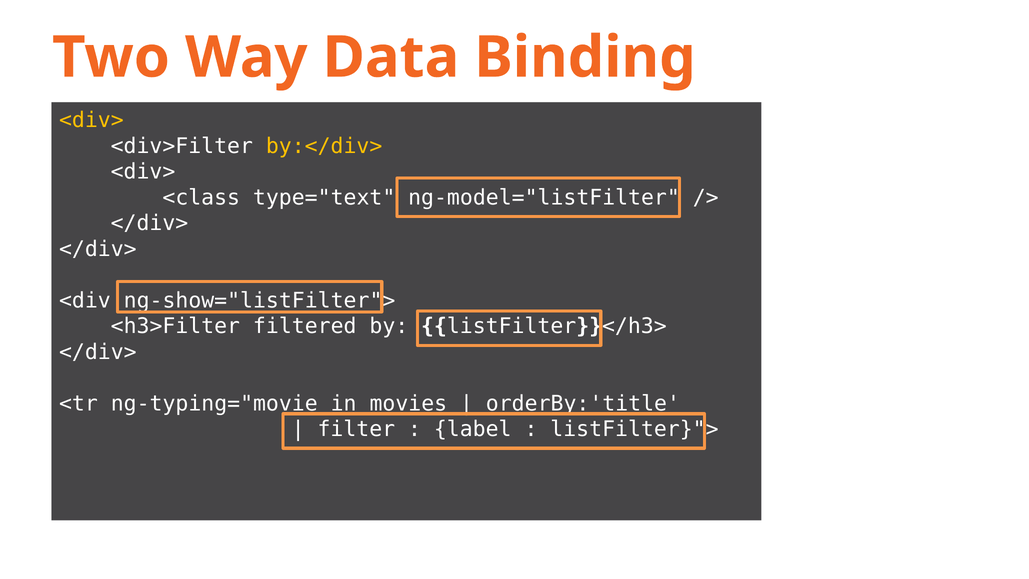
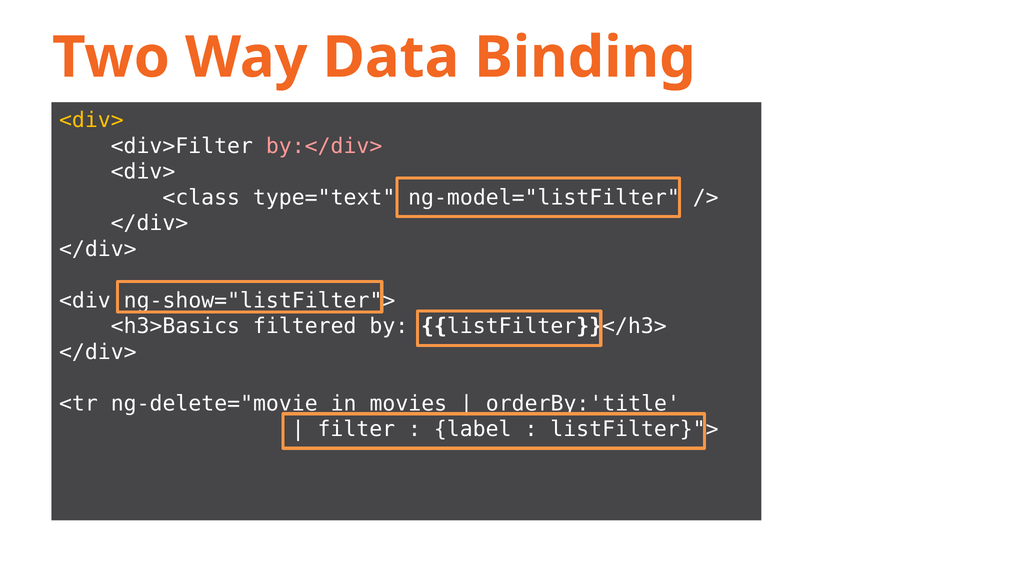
by:</div> colour: yellow -> pink (324, 146)
<h3>Filter: <h3>Filter -> <h3>Basics (175, 326)
ng-typing="movie: ng-typing="movie -> ng-delete="movie (214, 403)
